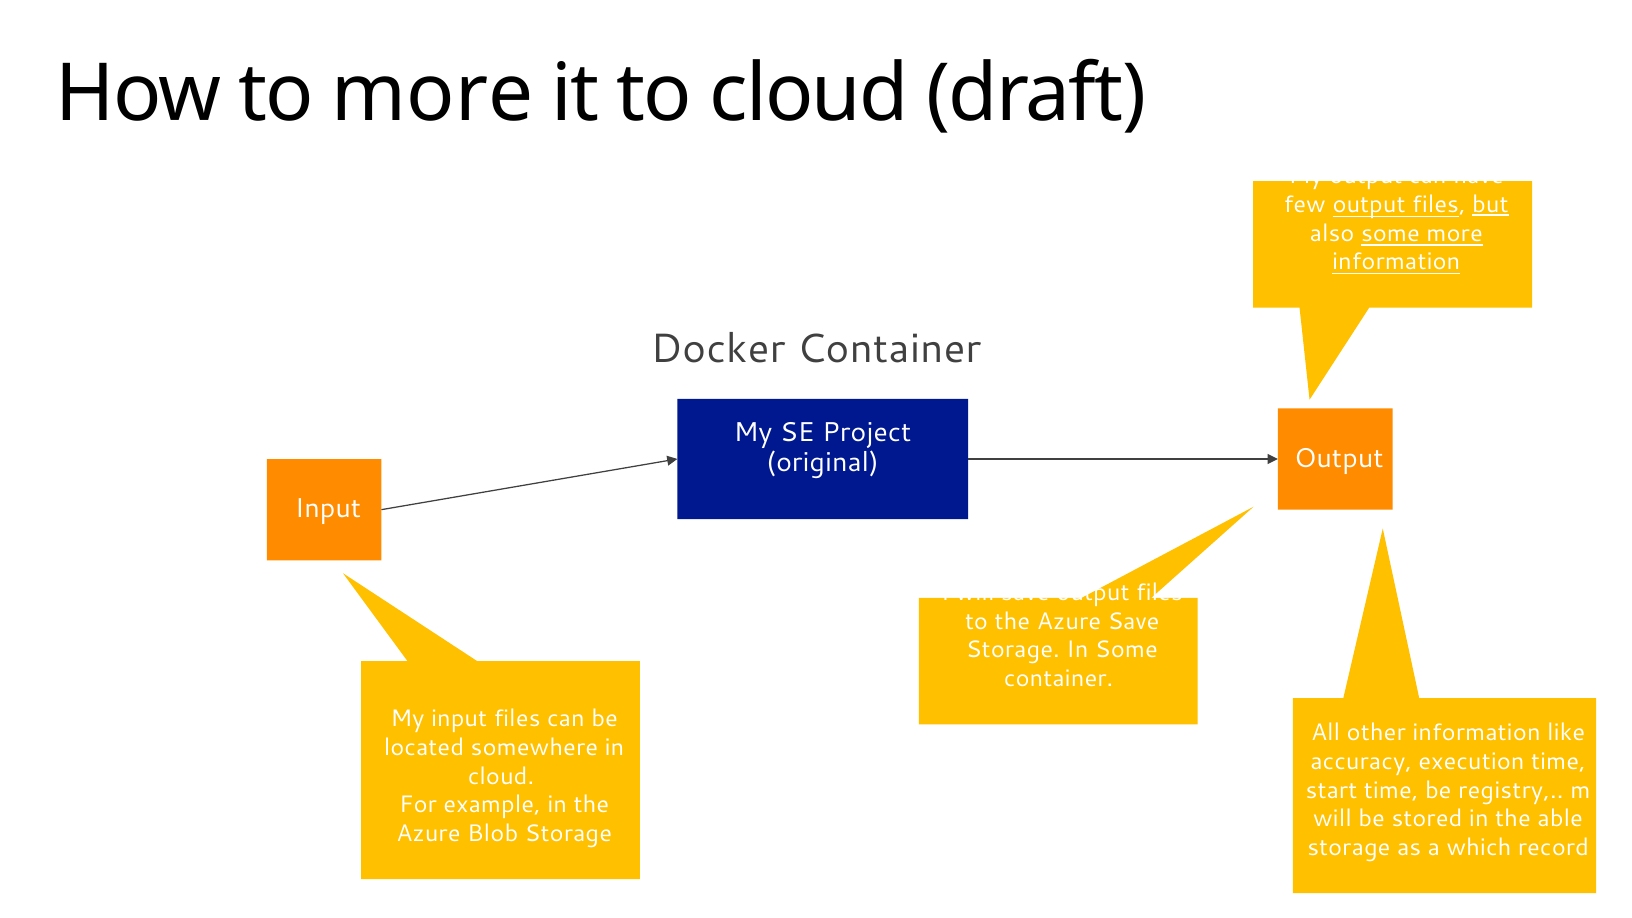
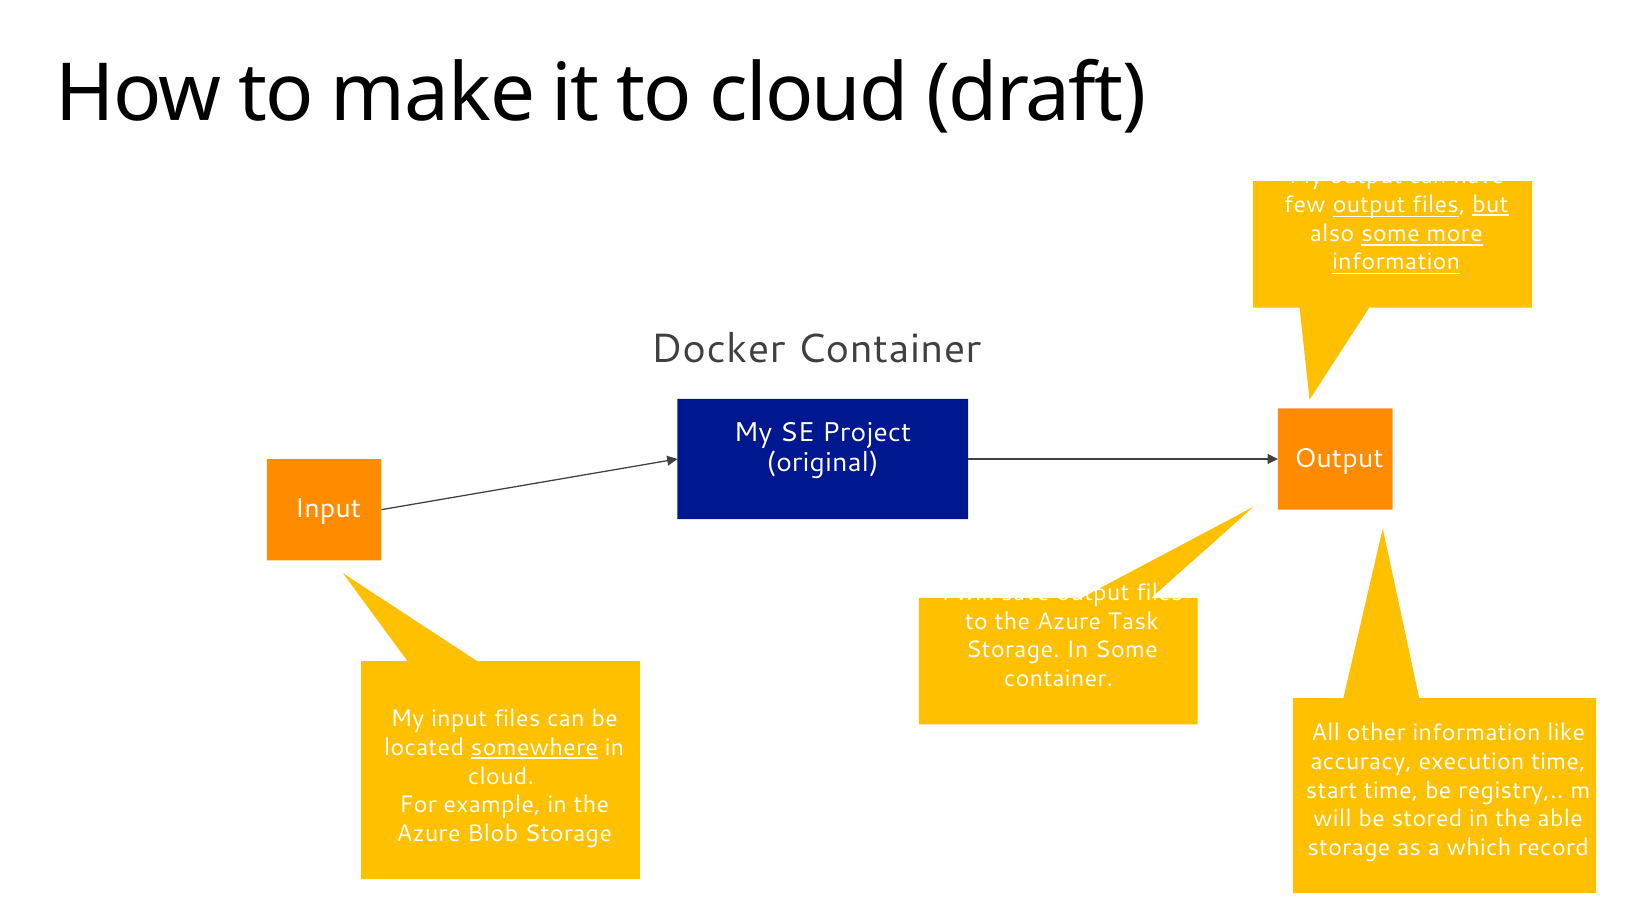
to more: more -> make (433, 94)
Azure Save: Save -> Task (1133, 621)
somewhere underline: none -> present (534, 748)
